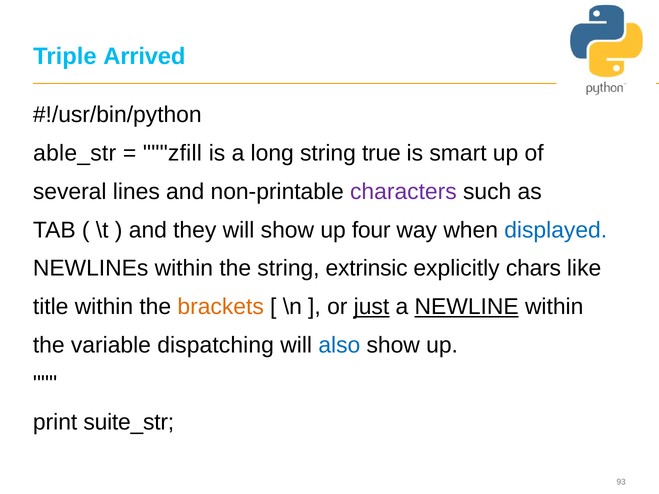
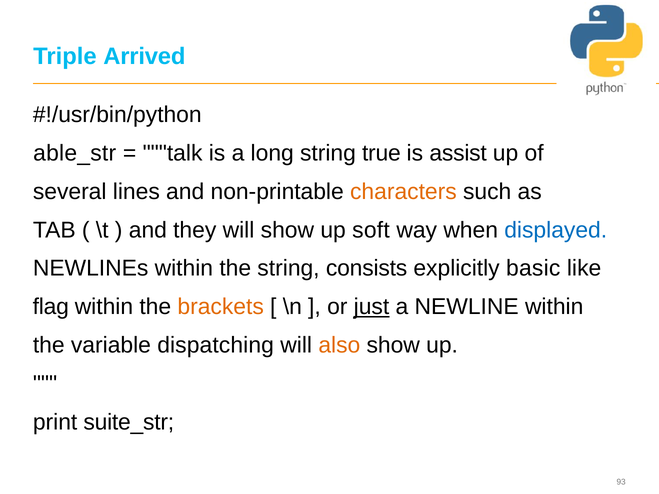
zfill: zfill -> talk (173, 153)
smart: smart -> assist (458, 153)
characters colour: purple -> orange (403, 192)
four: four -> soft (371, 230)
extrinsic: extrinsic -> consists (367, 269)
chars: chars -> basic (533, 269)
title: title -> flag (51, 307)
NEWLINE underline: present -> none (467, 307)
also colour: blue -> orange (339, 345)
